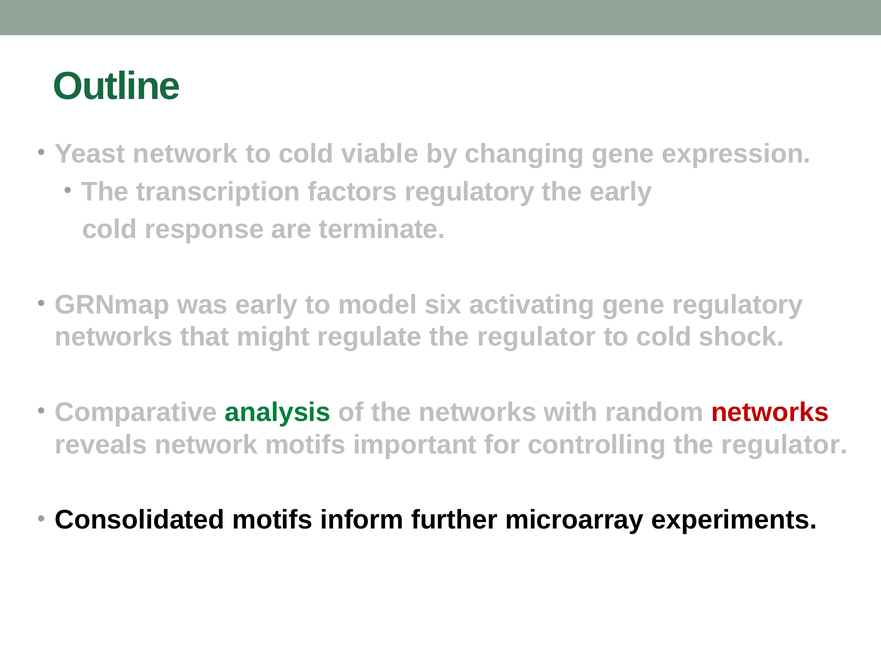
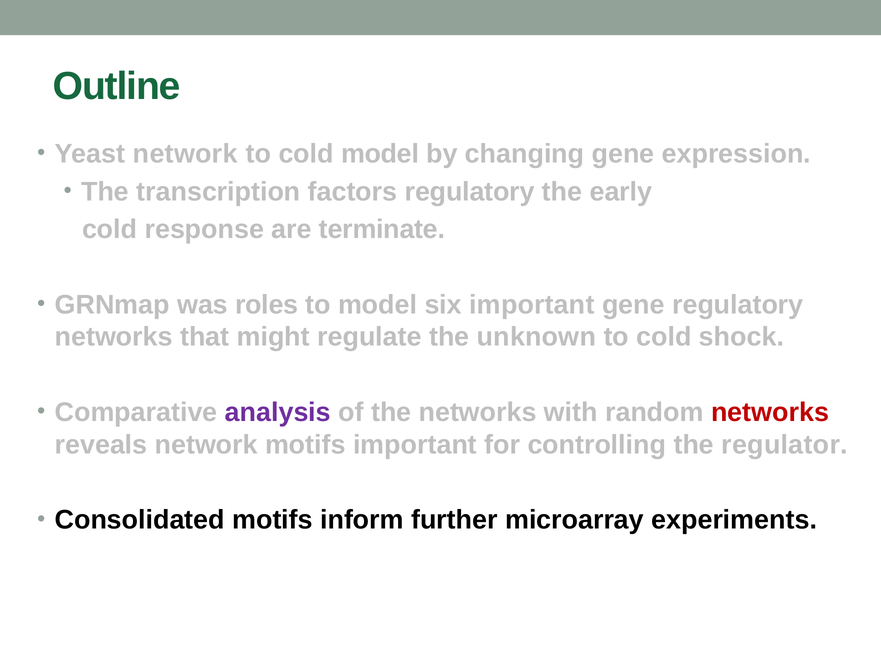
cold viable: viable -> model (380, 154)
was early: early -> roles (267, 305)
six activating: activating -> important (532, 305)
regulate the regulator: regulator -> unknown (536, 337)
analysis colour: green -> purple (278, 412)
